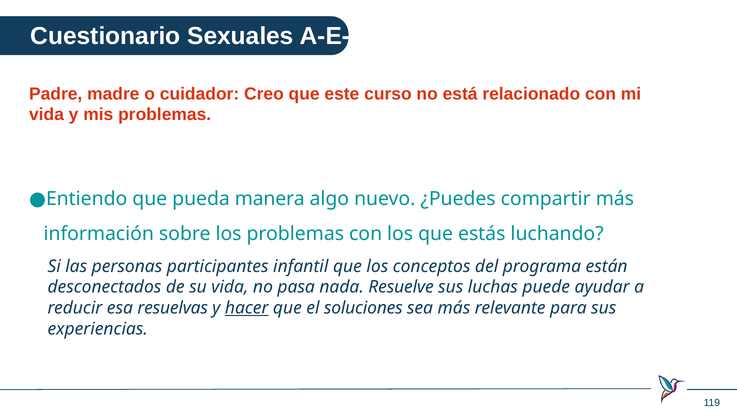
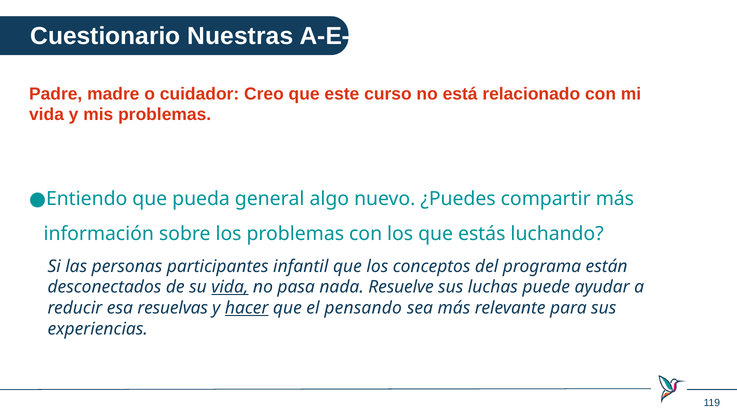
Sexuales: Sexuales -> Nuestras (240, 36)
manera: manera -> general (270, 199)
vida underline: none -> present (230, 287)
soluciones: soluciones -> pensando (363, 308)
